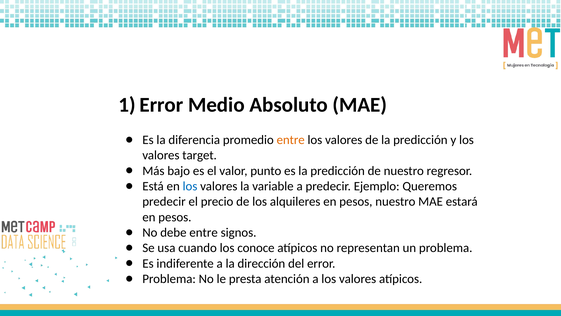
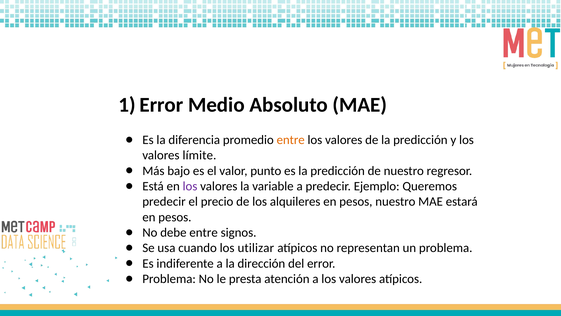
target: target -> límite (199, 155)
los colour: blue -> purple (190, 186)
conoce: conoce -> utilizar (256, 248)
